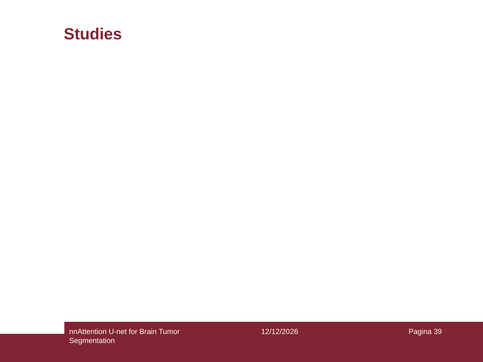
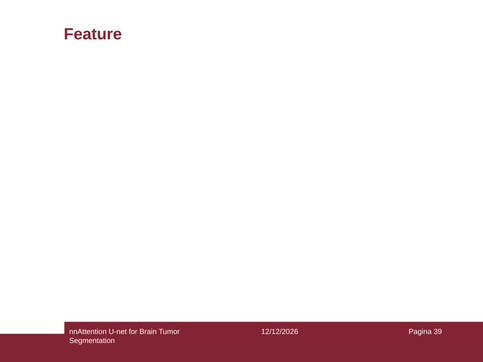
Studies: Studies -> Feature (93, 34)
